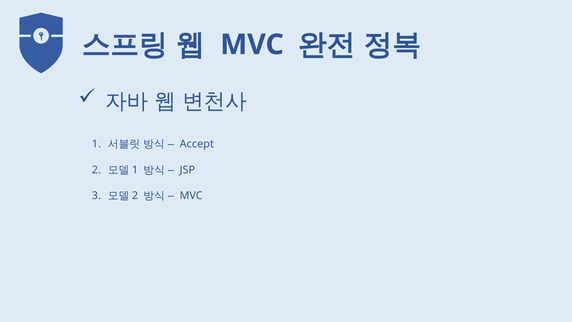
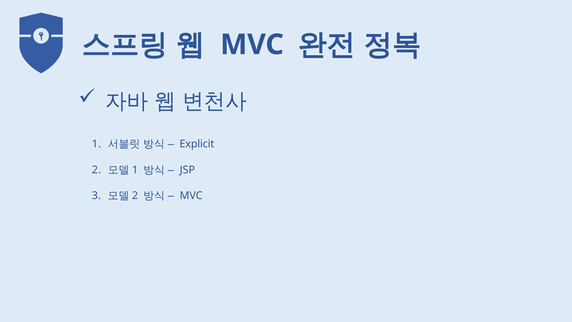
Accept: Accept -> Explicit (197, 144)
